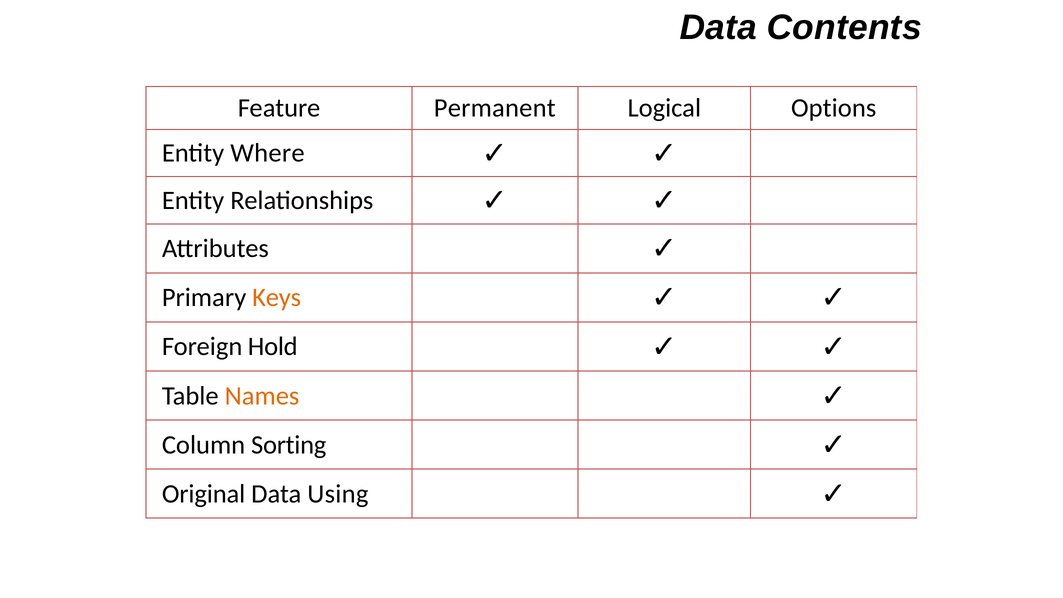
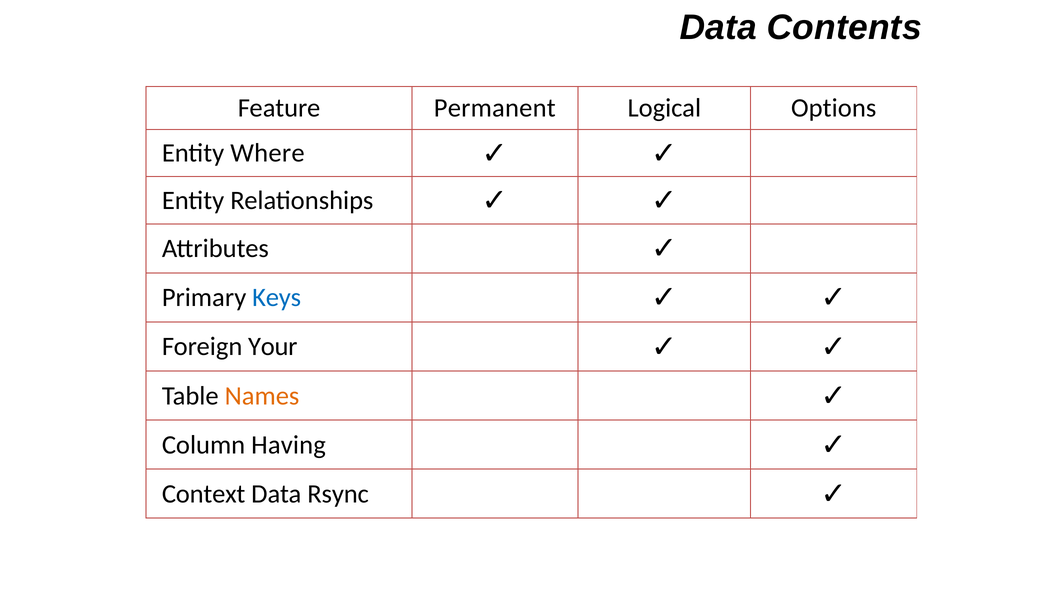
Keys colour: orange -> blue (277, 298)
Hold: Hold -> Your (273, 347)
Sorting: Sorting -> Having (289, 445)
Original: Original -> Context (204, 494)
Using: Using -> Rsync (338, 494)
